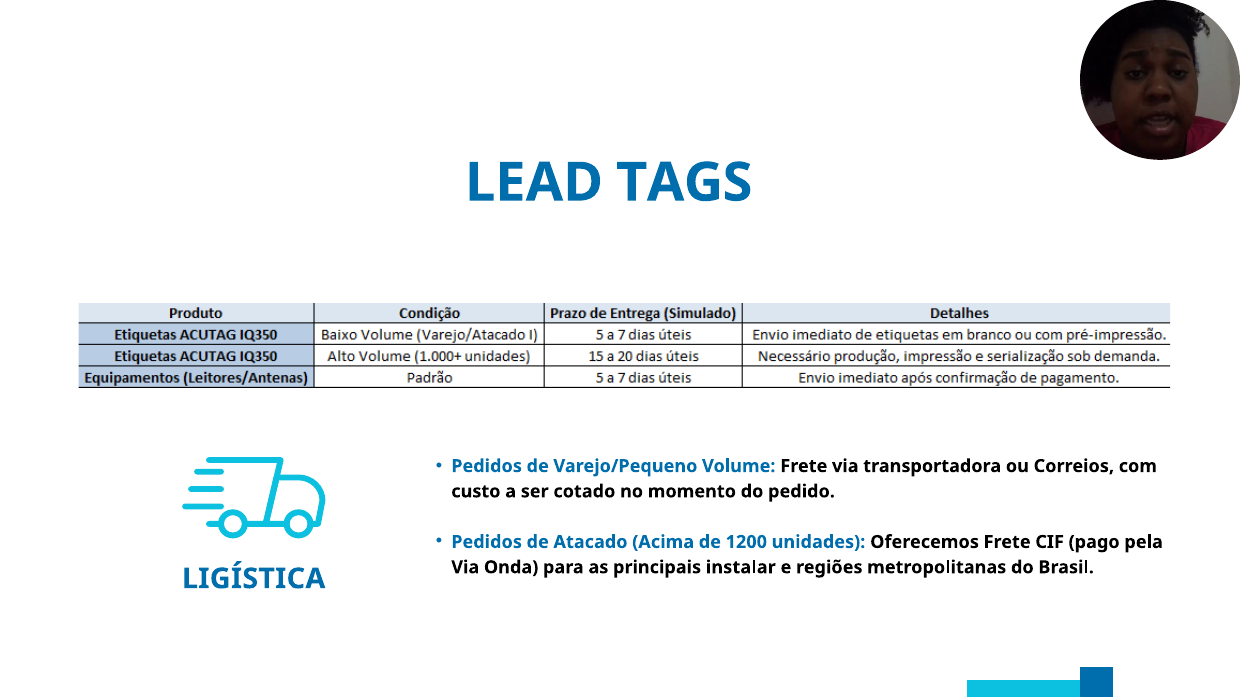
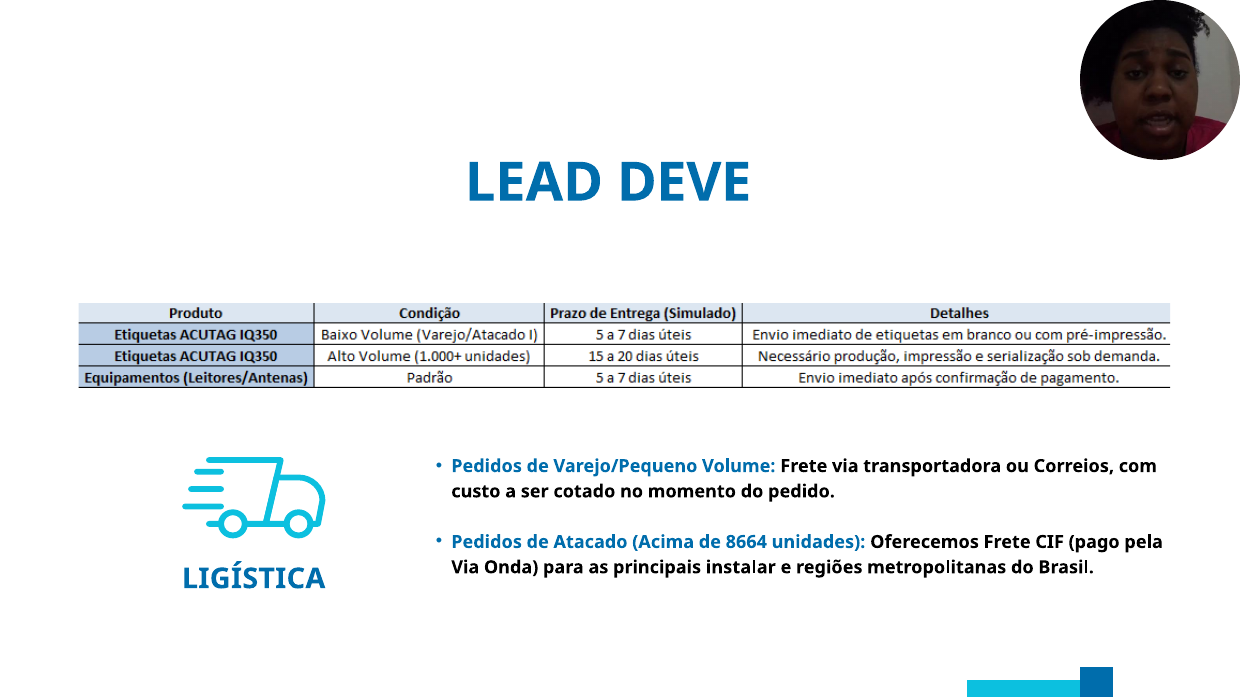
TAGS: TAGS -> DEVE (684, 183)
1200: 1200 -> 8664 (746, 542)
